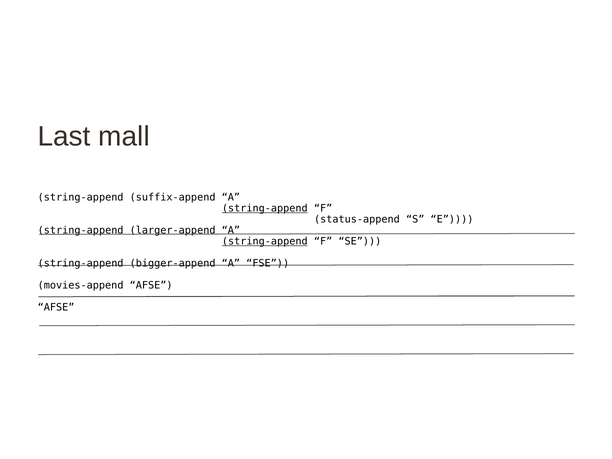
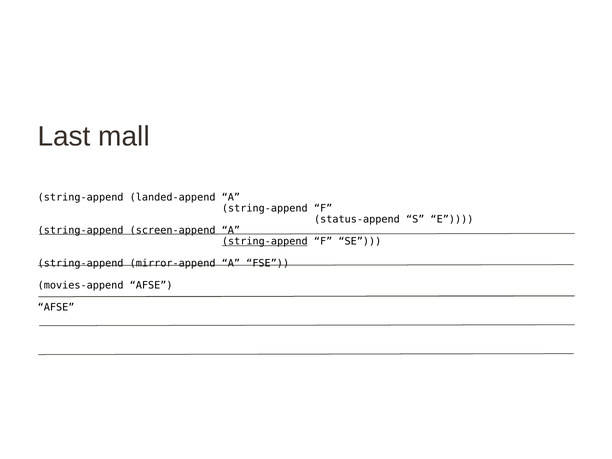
suffix-append: suffix-append -> landed-append (173, 197)
string-append underline: present -> none (265, 208)
larger-append: larger-append -> screen-append (173, 230)
bigger-append: bigger-append -> mirror-append (173, 263)
